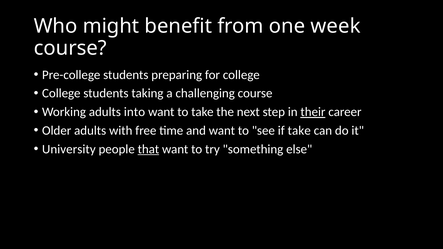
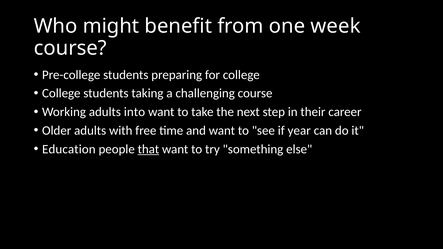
their underline: present -> none (313, 112)
if take: take -> year (299, 131)
University: University -> Education (69, 149)
